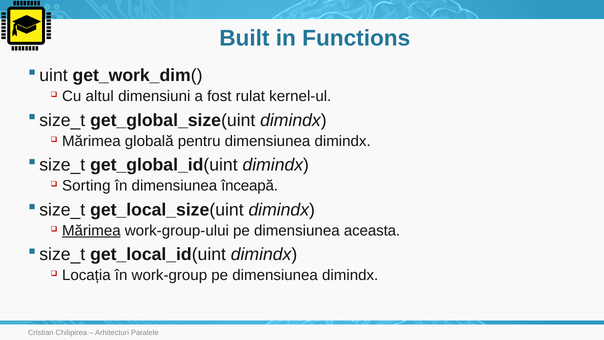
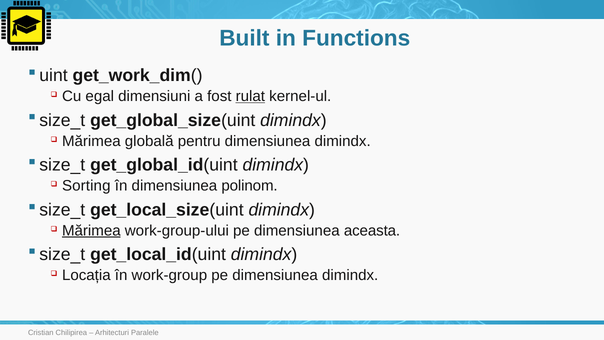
altul: altul -> egal (100, 96)
rulat underline: none -> present (250, 96)
înceapă: înceapă -> polinom (250, 186)
